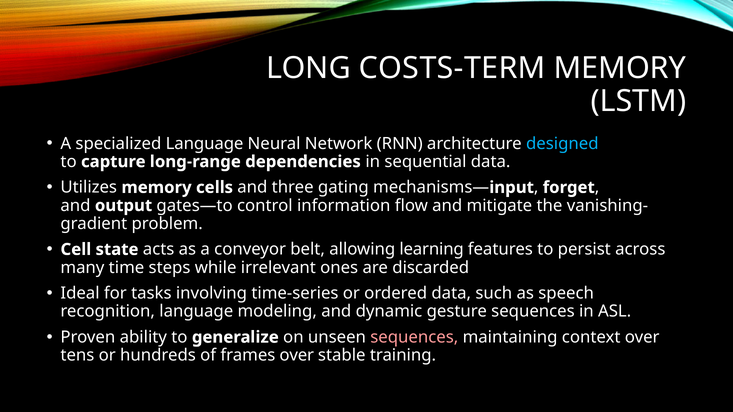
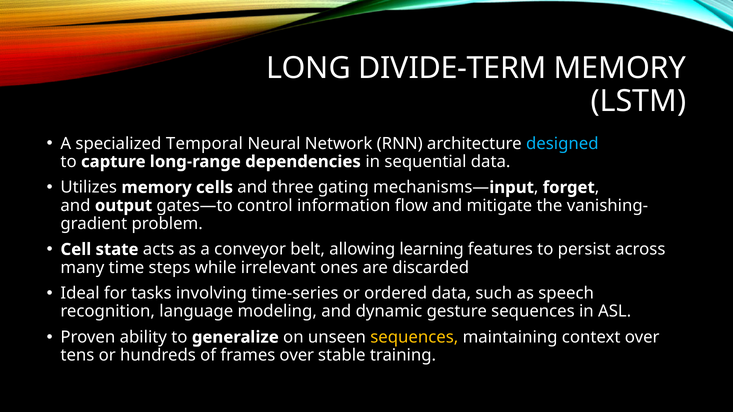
COSTS-TERM: COSTS-TERM -> DIVIDE-TERM (452, 68)
specialized Language: Language -> Temporal (204, 144)
sequences colour: pink -> yellow (414, 337)
